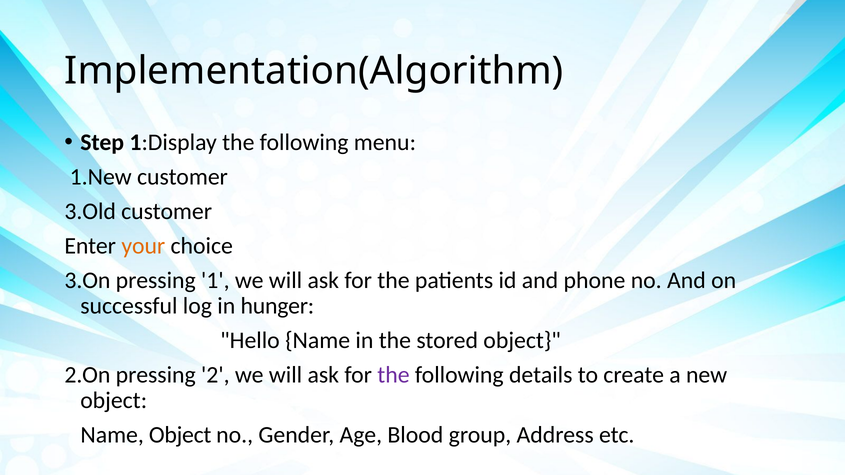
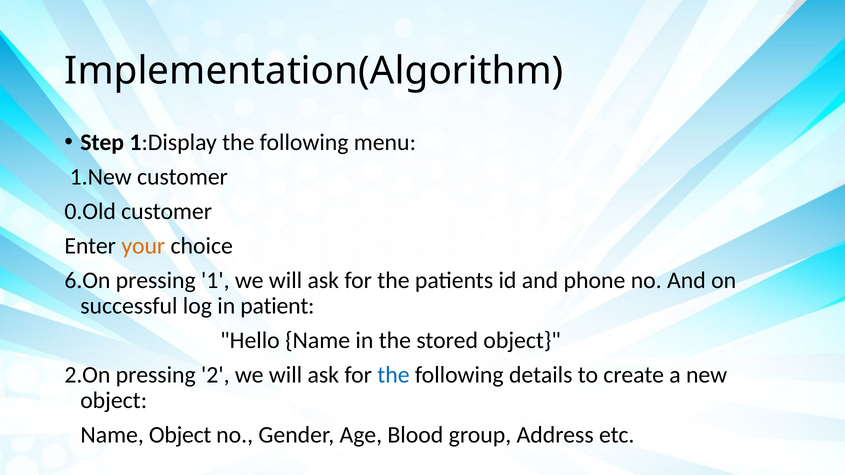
3.Old: 3.Old -> 0.Old (90, 211)
3.On: 3.On -> 6.On (87, 280)
hunger: hunger -> patient (277, 306)
the colour: purple -> blue (393, 375)
